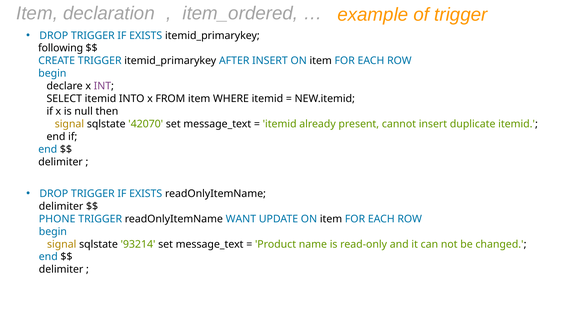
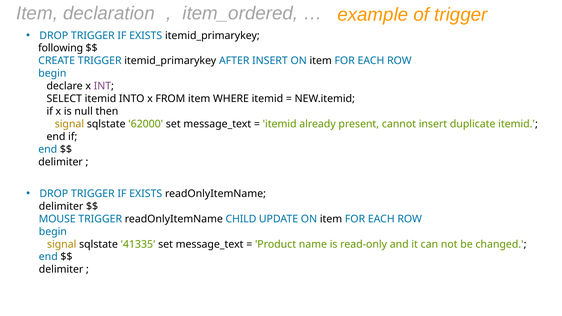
42070: 42070 -> 62000 (146, 124)
PHONE: PHONE -> MOUSE (57, 219)
WANT: WANT -> CHILD (241, 219)
93214: 93214 -> 41335 (138, 244)
